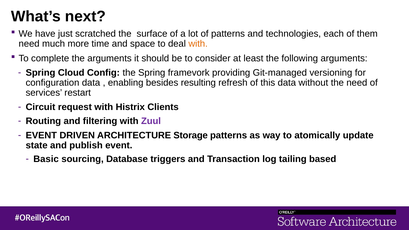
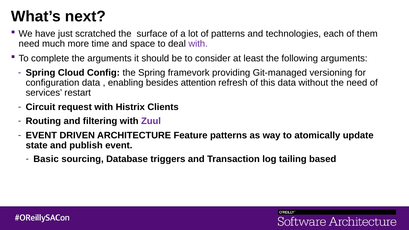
with colour: orange -> purple (198, 44)
resulting: resulting -> attention (198, 83)
Storage: Storage -> Feature (191, 135)
